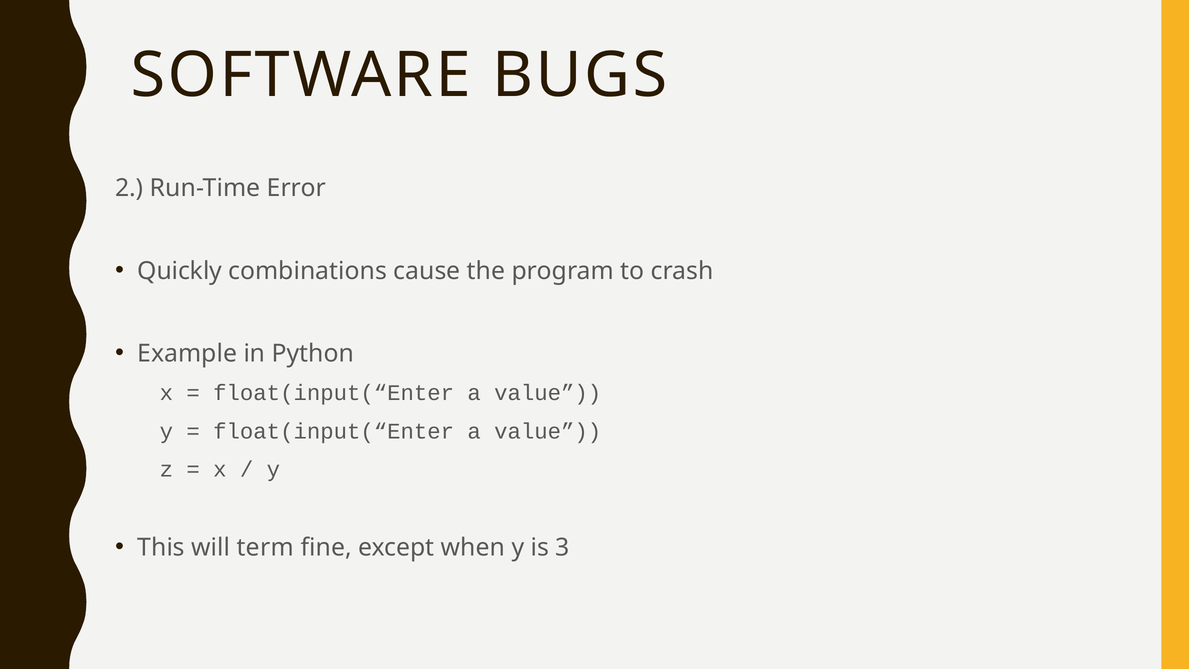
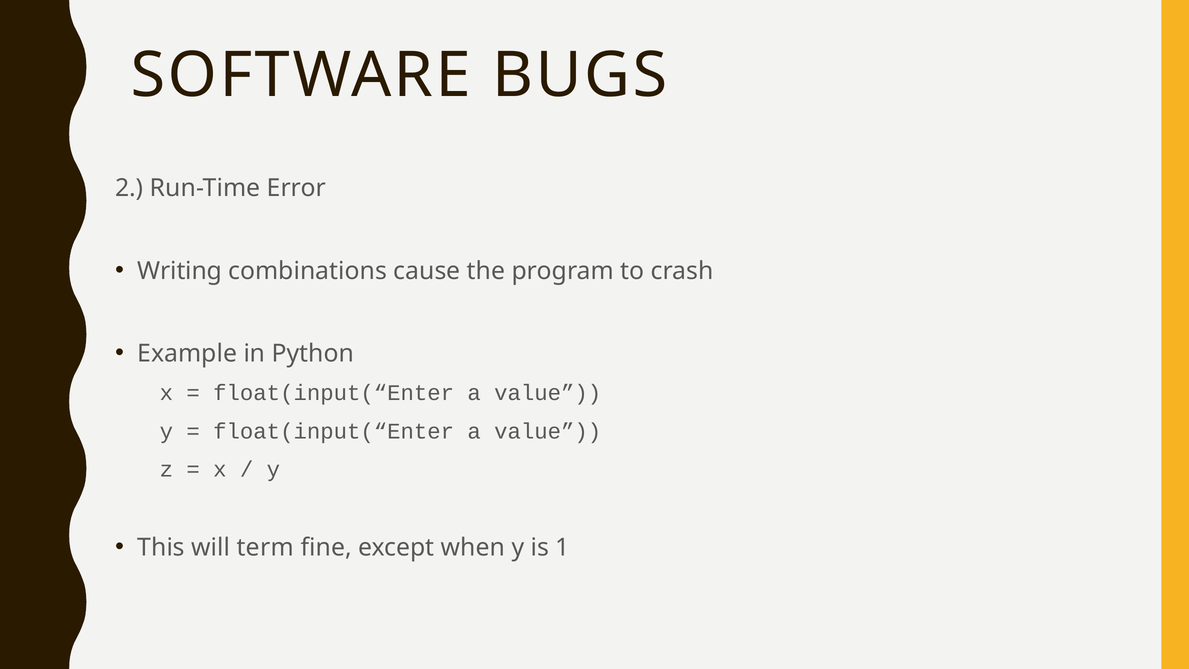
Quickly: Quickly -> Writing (180, 271)
3: 3 -> 1 (562, 547)
